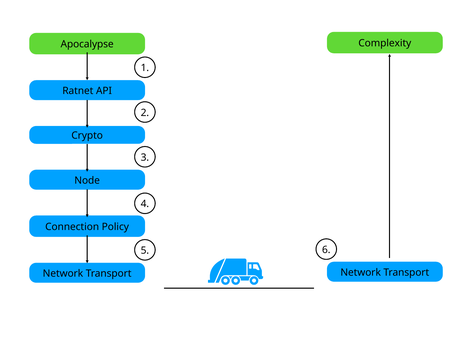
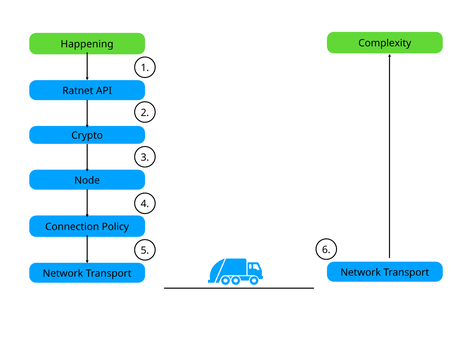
Apocalypse: Apocalypse -> Happening (87, 44)
